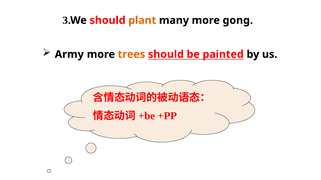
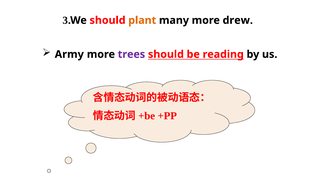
gong: gong -> drew (238, 20)
trees colour: orange -> purple (131, 54)
painted: painted -> reading (223, 54)
